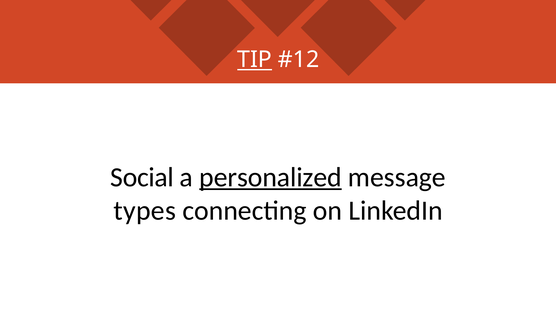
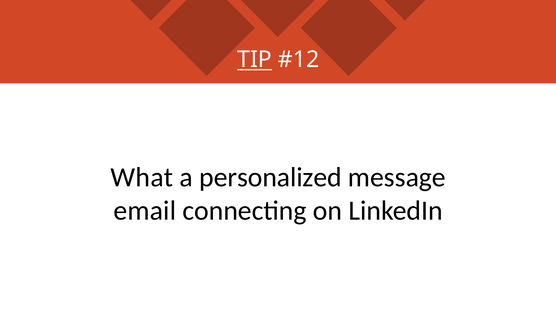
Social: Social -> What (142, 177)
personalized underline: present -> none (271, 177)
types: types -> email (145, 210)
